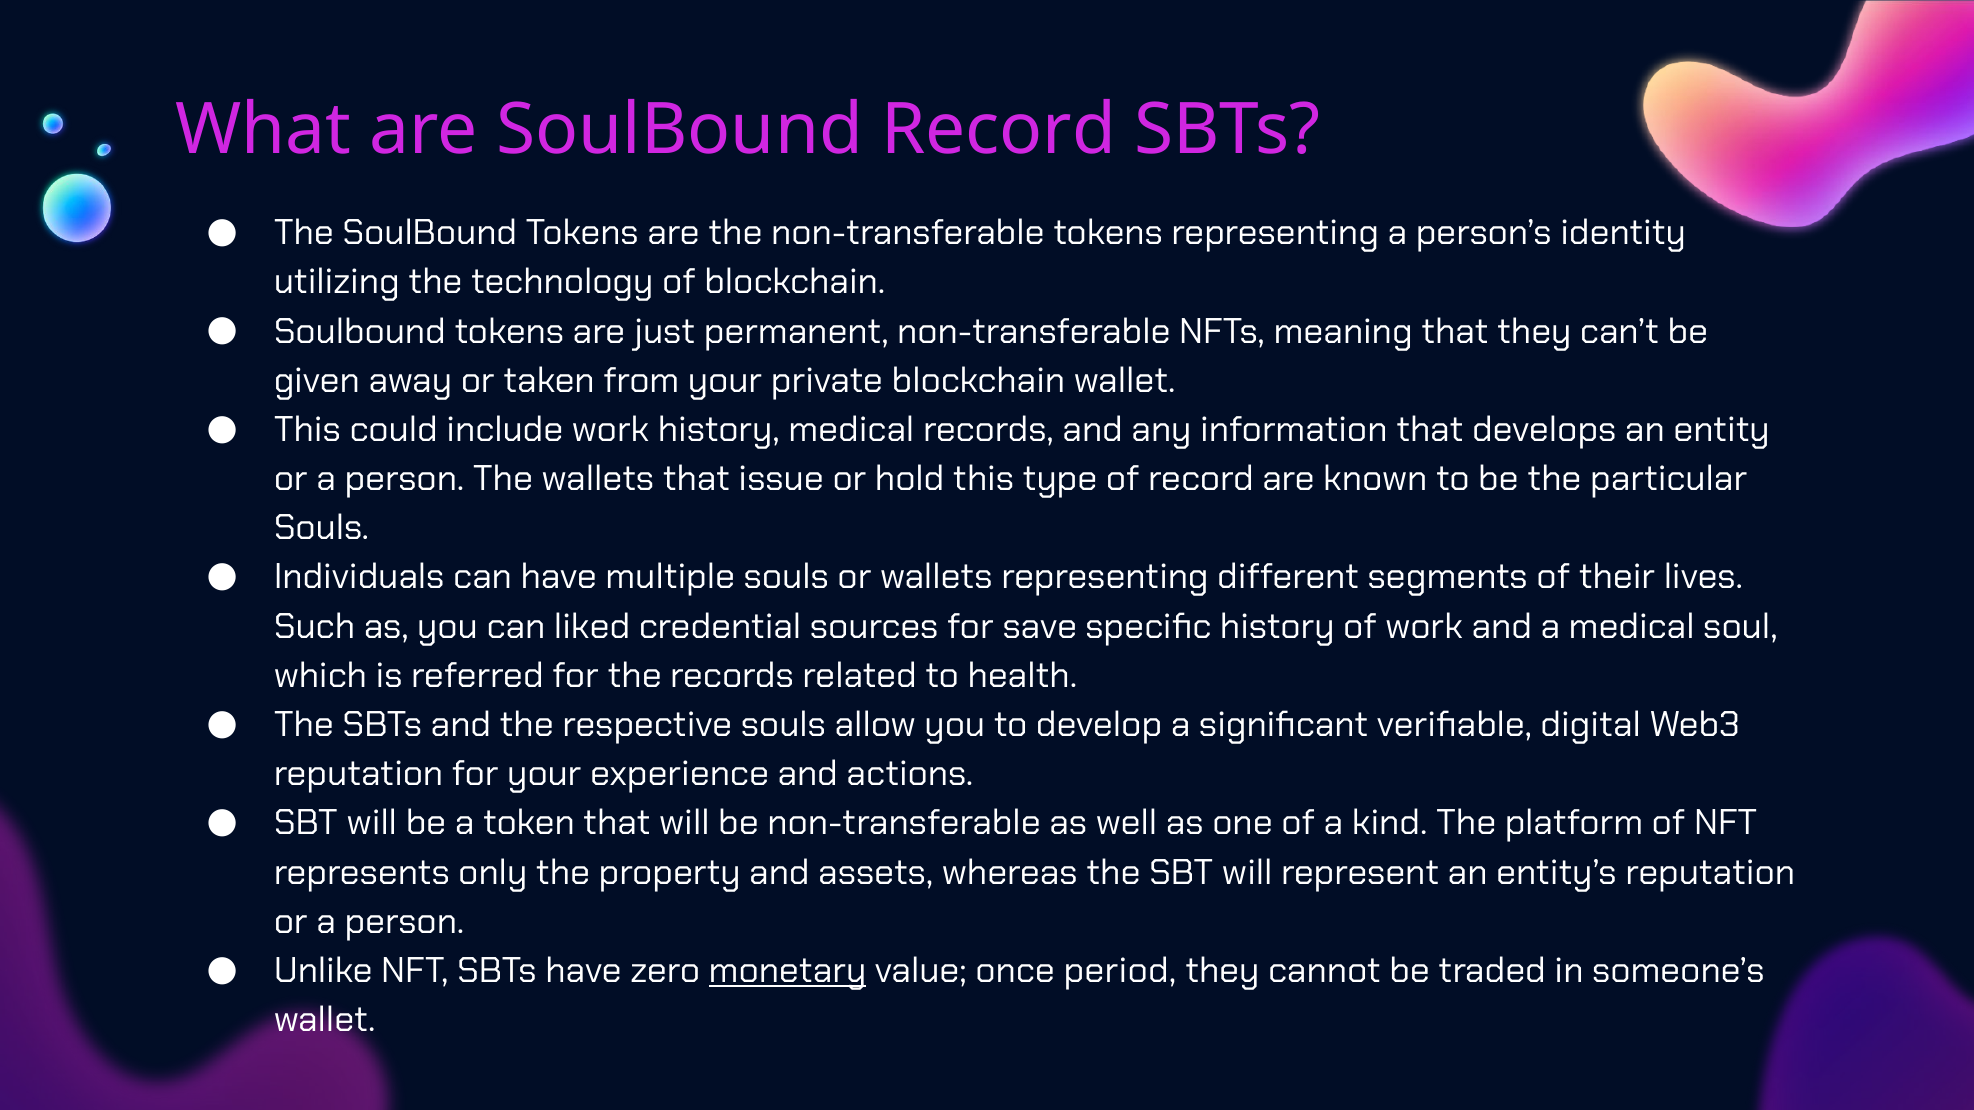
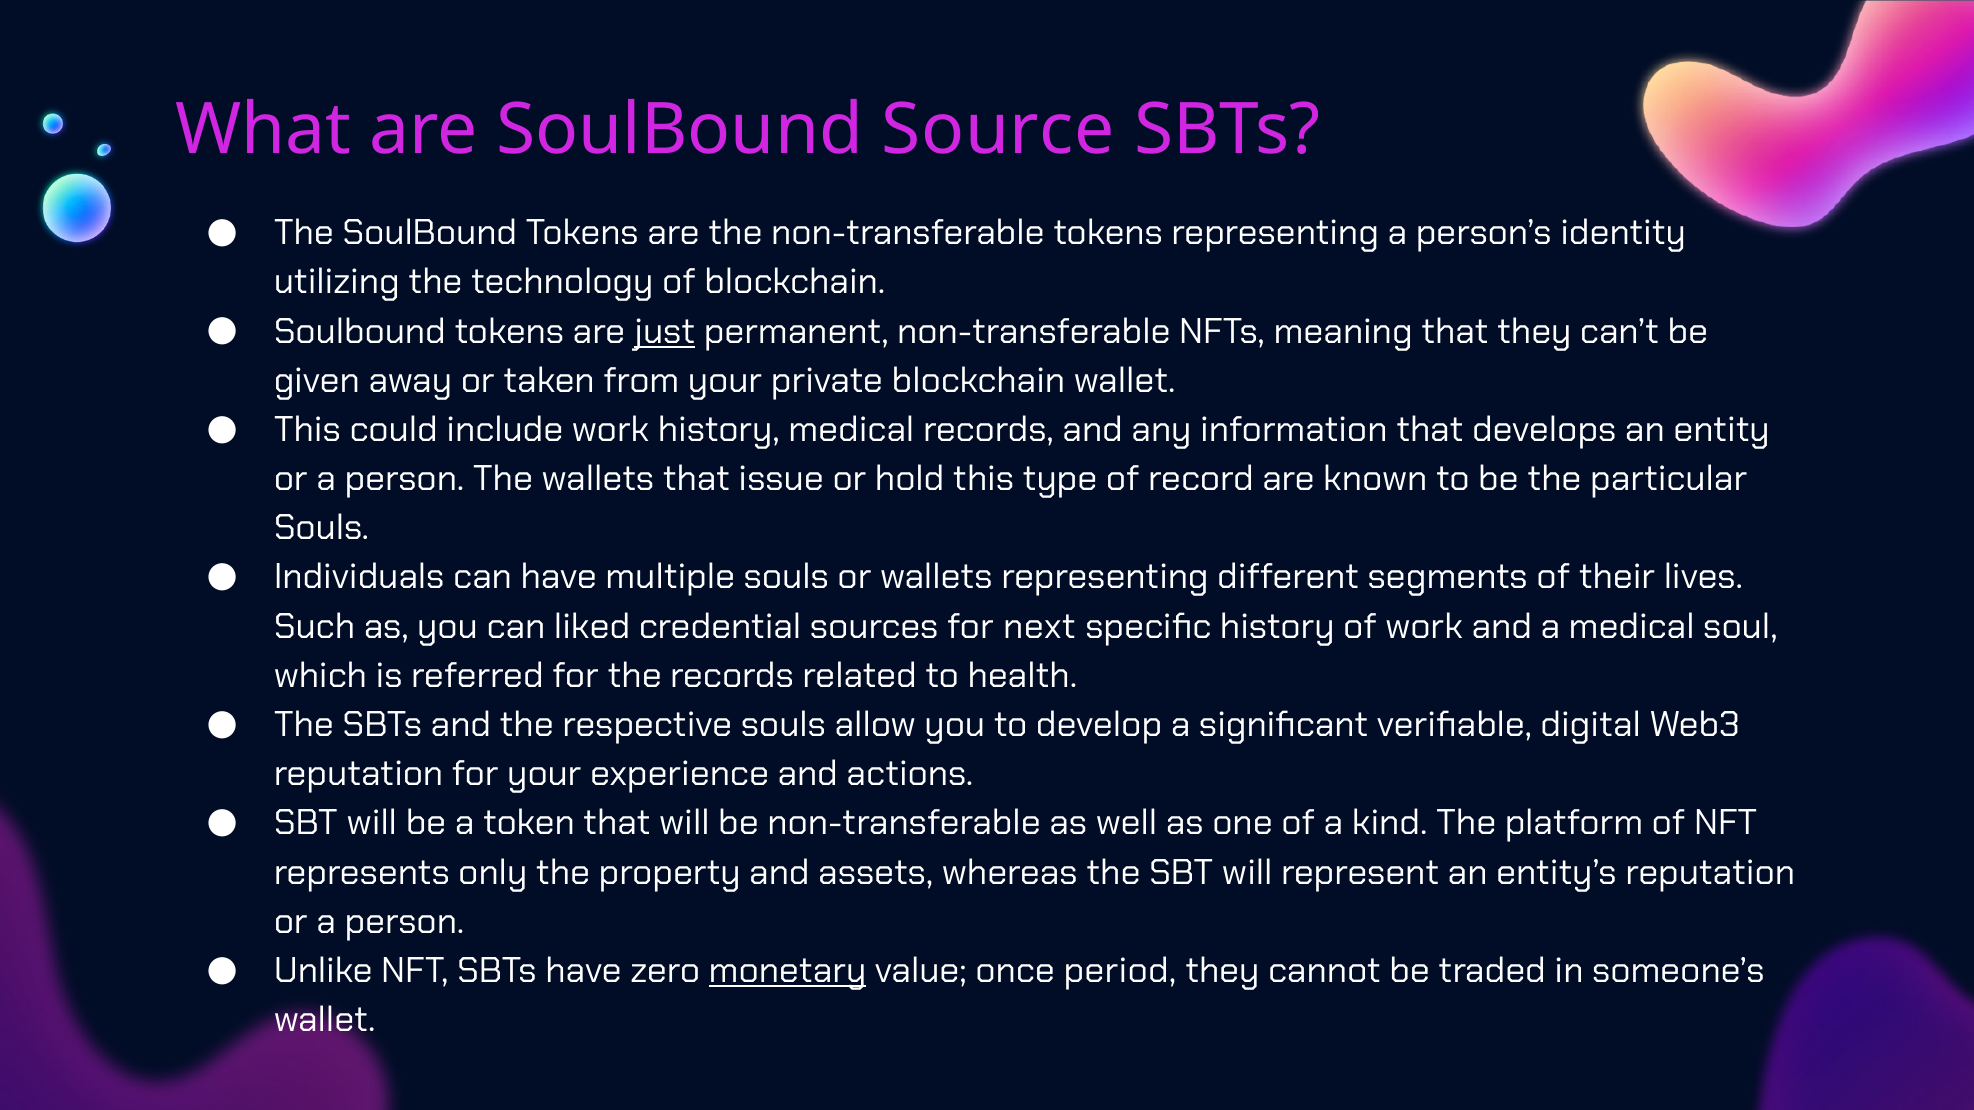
SoulBound Record: Record -> Source (998, 130)
just underline: none -> present (665, 331)
save: save -> next (1039, 627)
